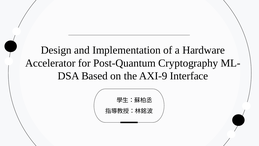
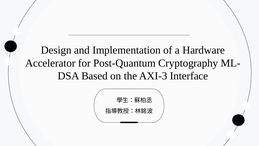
AXI-9: AXI-9 -> AXI-3 (153, 76)
